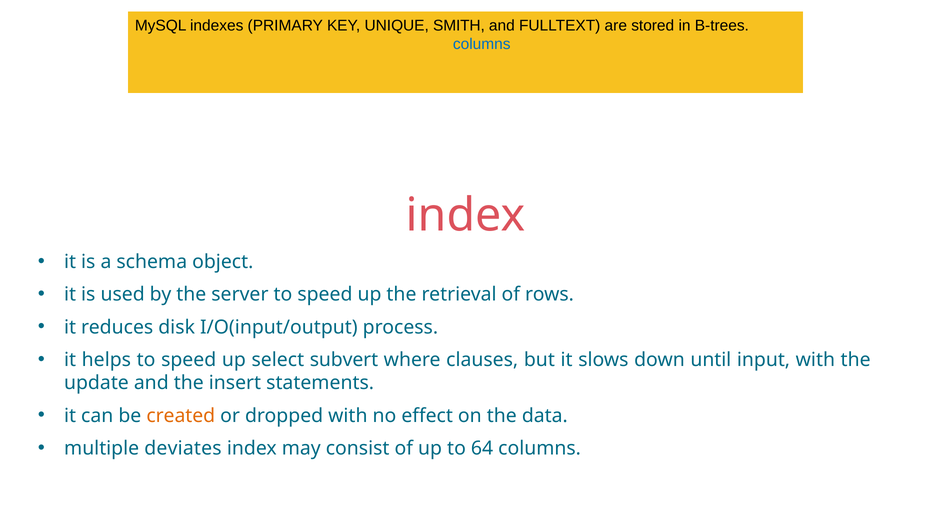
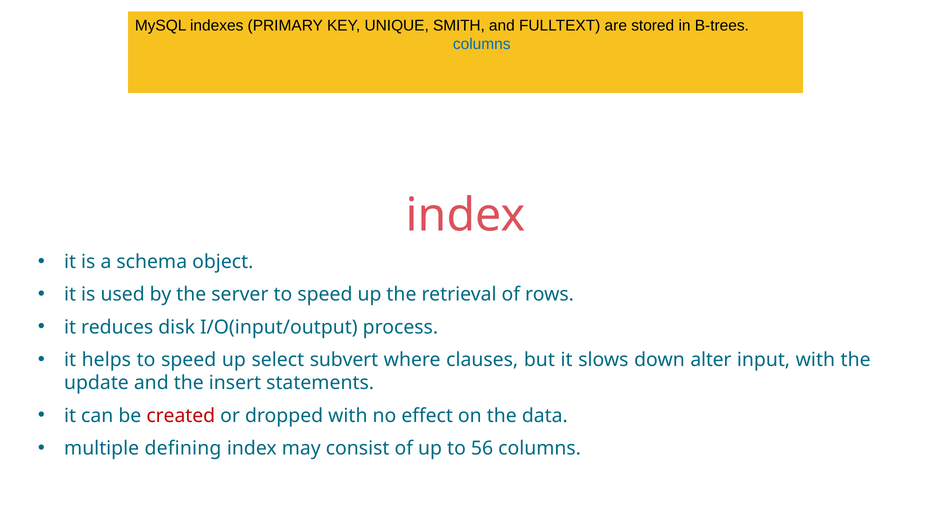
until: until -> alter (711, 360)
created colour: orange -> red (181, 415)
deviates: deviates -> defining (183, 448)
64: 64 -> 56 (482, 448)
